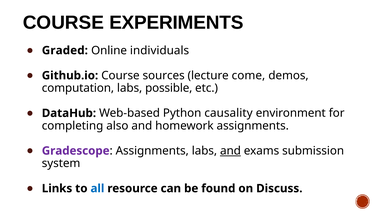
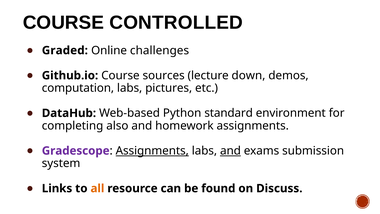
EXPERIMENTS: EXPERIMENTS -> CONTROLLED (176, 22)
individuals: individuals -> challenges (160, 50)
come: come -> down (248, 75)
possible: possible -> pictures (169, 88)
causality: causality -> standard (229, 113)
Assignments underline: none -> present (152, 151)
all colour: blue -> orange (97, 188)
